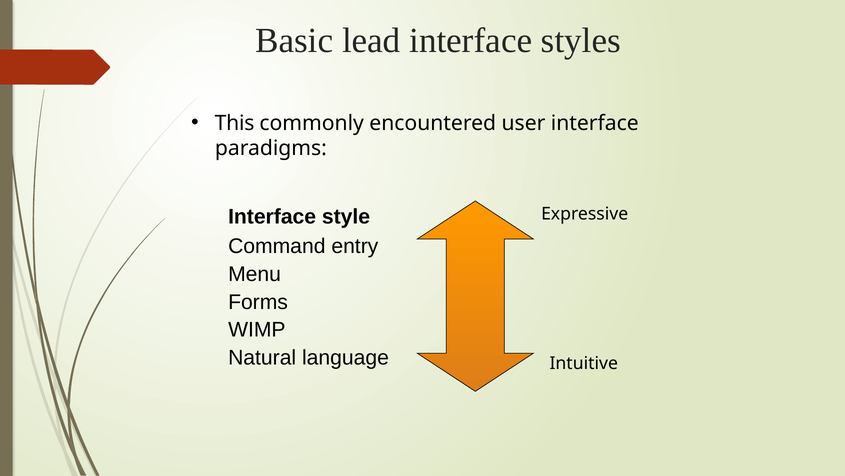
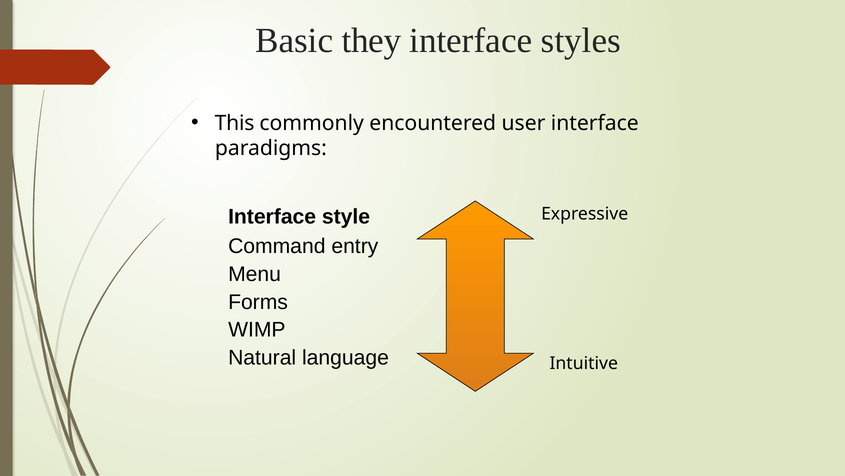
lead: lead -> they (371, 40)
